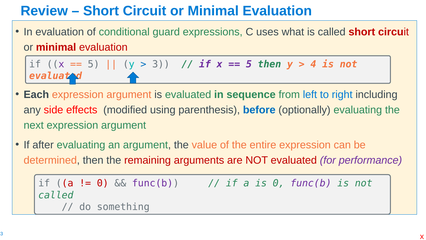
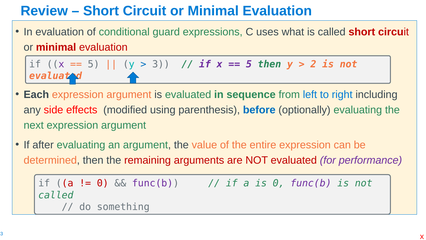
4: 4 -> 2 (313, 64)
